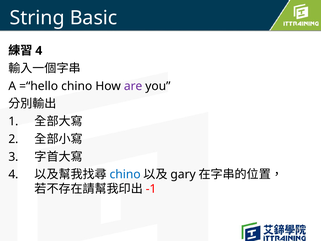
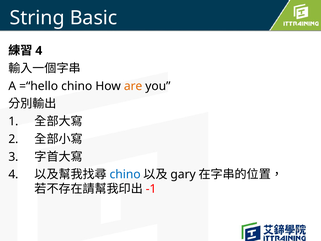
are colour: purple -> orange (133, 86)
